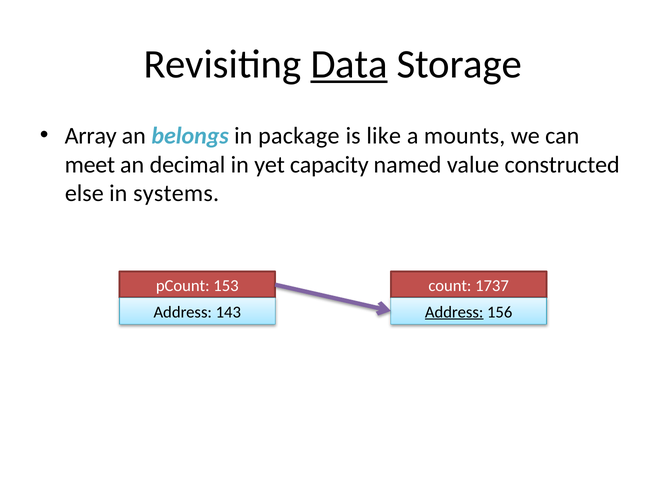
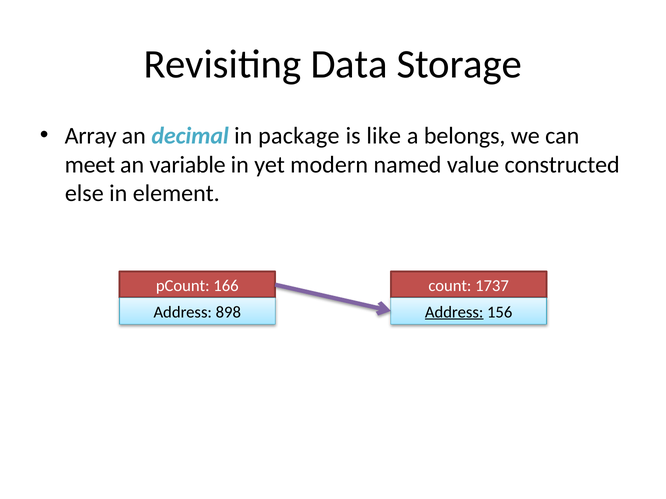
Data underline: present -> none (349, 64)
belongs: belongs -> decimal (190, 136)
mounts: mounts -> belongs (465, 136)
decimal: decimal -> variable (188, 165)
capacity: capacity -> modern (329, 165)
systems: systems -> element (176, 194)
153: 153 -> 166 (226, 286)
143: 143 -> 898 (228, 312)
